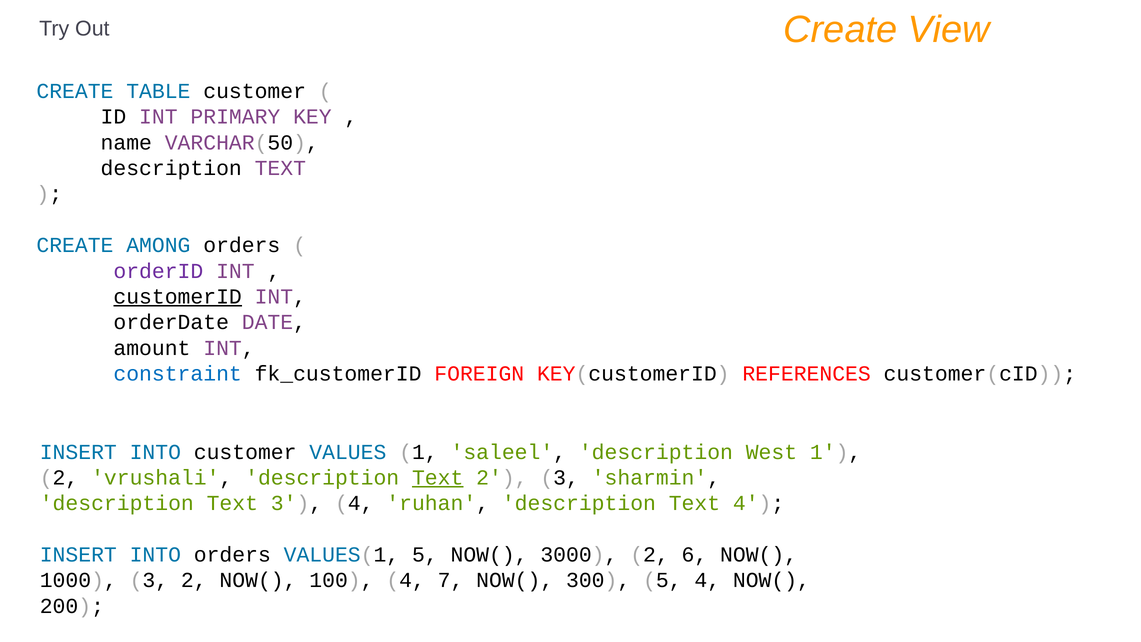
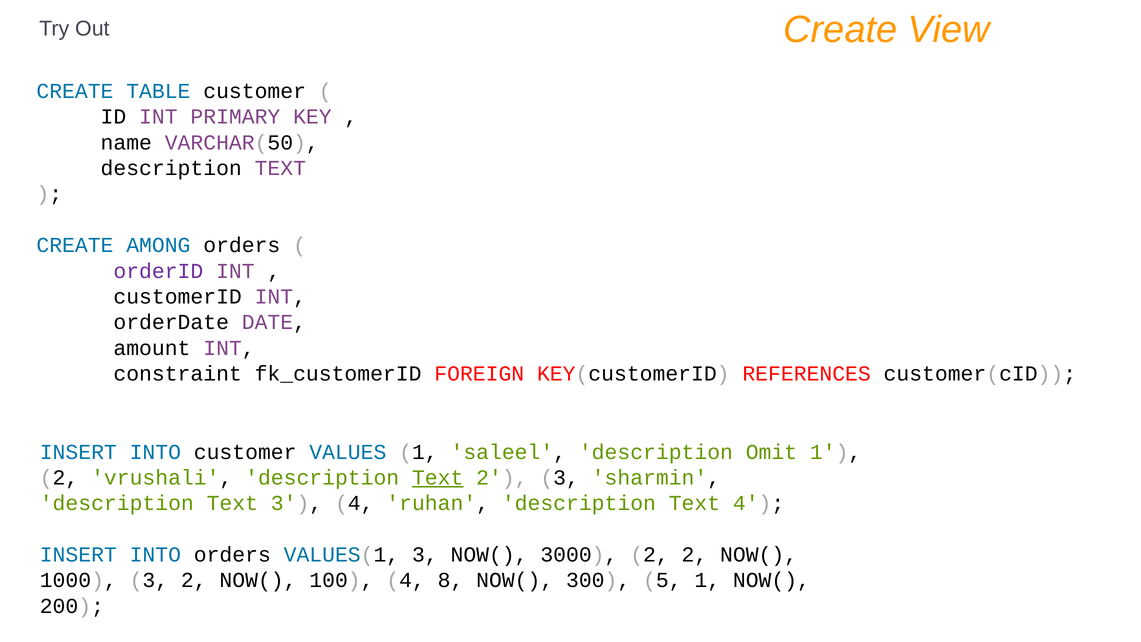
customerID underline: present -> none (178, 297)
constraint colour: blue -> black (178, 374)
West: West -> Omit (771, 452)
VALUES(1 5: 5 -> 3 (425, 555)
2 6: 6 -> 2 (694, 555)
7: 7 -> 8 (451, 580)
5 4: 4 -> 1 (707, 580)
